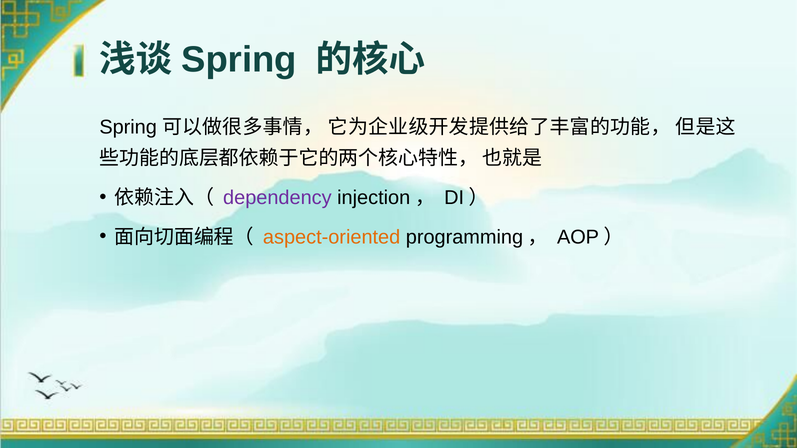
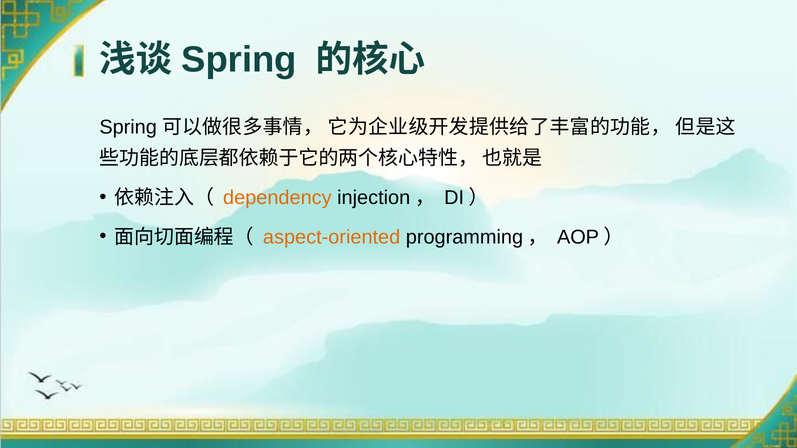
dependency colour: purple -> orange (277, 198)
